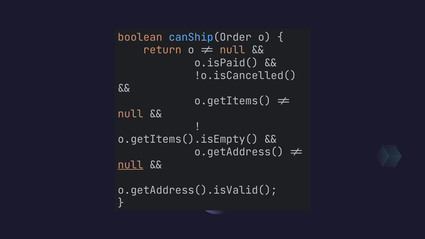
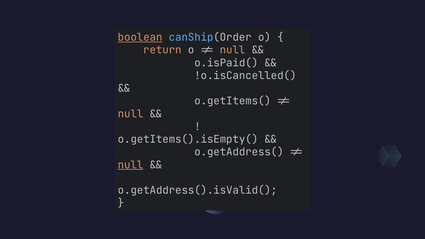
boolean underline: none -> present (140, 37)
